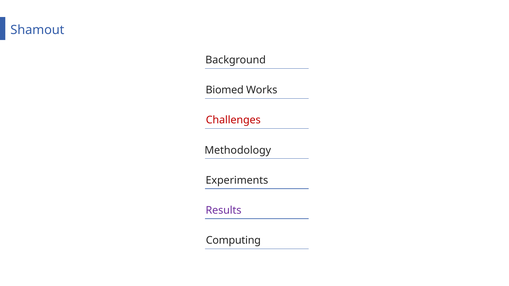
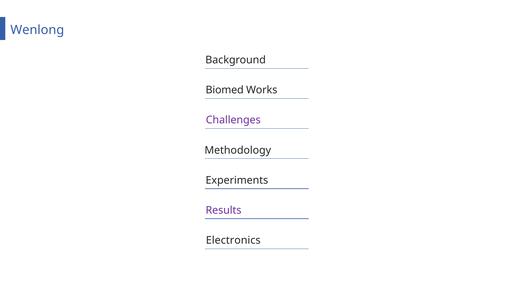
Shamout: Shamout -> Wenlong (37, 30)
Challenges colour: red -> purple (233, 120)
Computing: Computing -> Electronics (233, 241)
